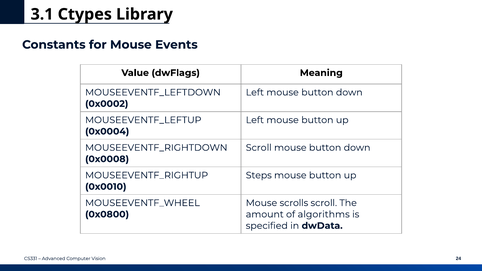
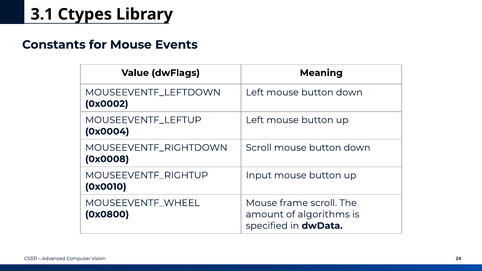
Steps: Steps -> Input (259, 175)
scrolls: scrolls -> frame (294, 203)
